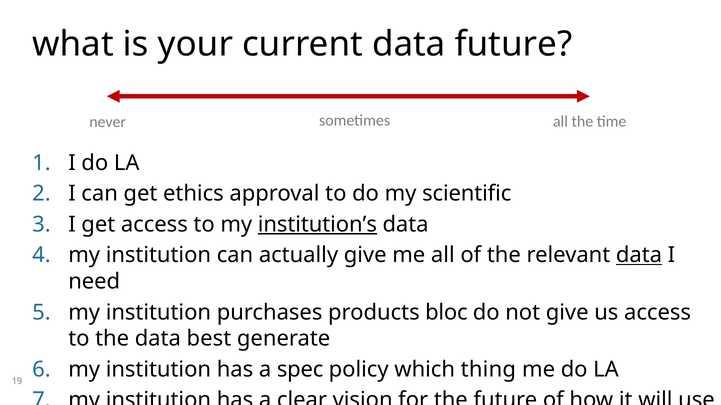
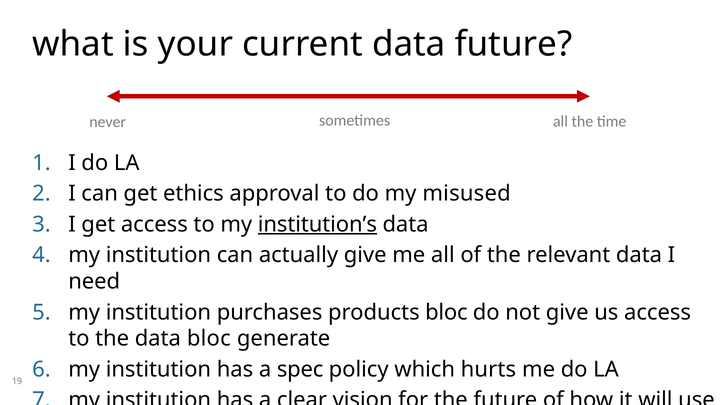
scientific: scientific -> misused (467, 194)
data underline: present -> none (639, 255)
data best: best -> bloc (209, 339)
thing: thing -> hurts (488, 370)
